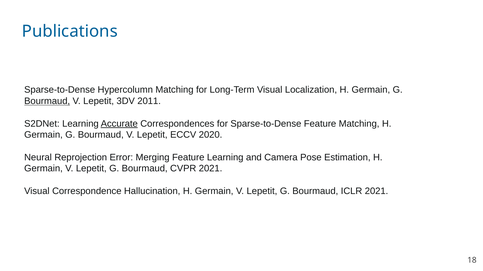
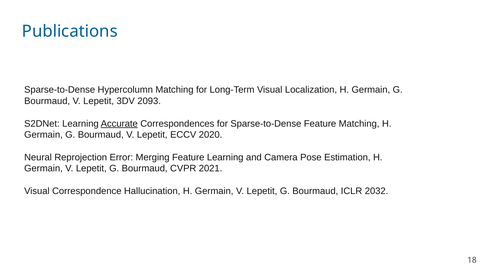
Bourmaud underline: present -> none (47, 101)
2011: 2011 -> 2093 (149, 101)
ICLR 2021: 2021 -> 2032 (377, 192)
